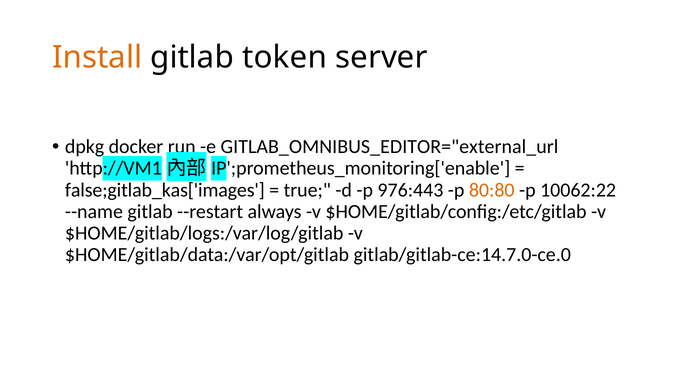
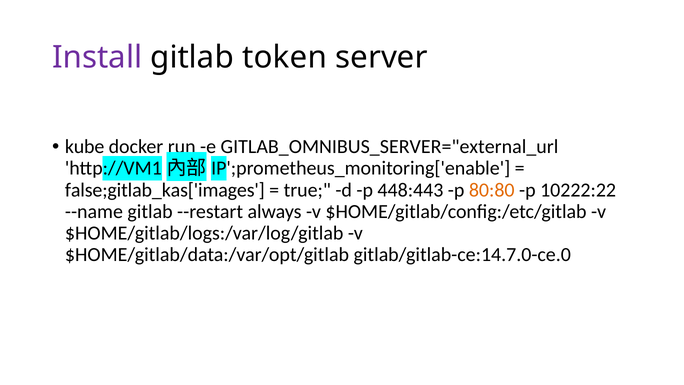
Install colour: orange -> purple (97, 57)
dpkg: dpkg -> kube (85, 147)
GITLAB_OMNIBUS_EDITOR="external_url: GITLAB_OMNIBUS_EDITOR="external_url -> GITLAB_OMNIBUS_SERVER="external_url (390, 147)
976:443: 976:443 -> 448:443 (410, 190)
10062:22: 10062:22 -> 10222:22 (578, 190)
